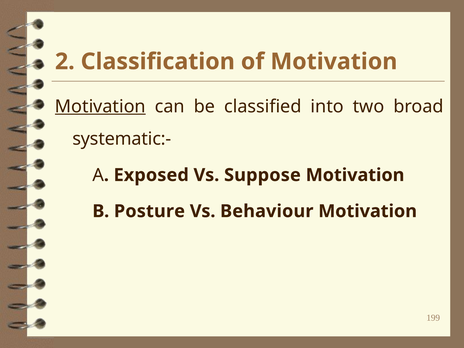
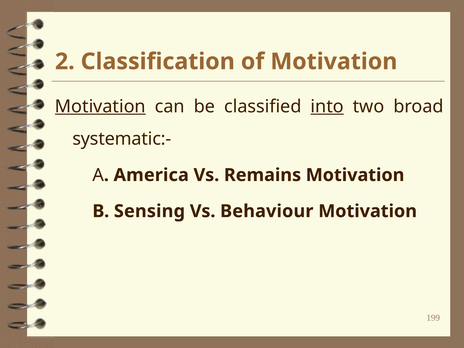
into underline: none -> present (327, 106)
Exposed: Exposed -> America (151, 175)
Suppose: Suppose -> Remains (263, 175)
Posture: Posture -> Sensing (149, 211)
